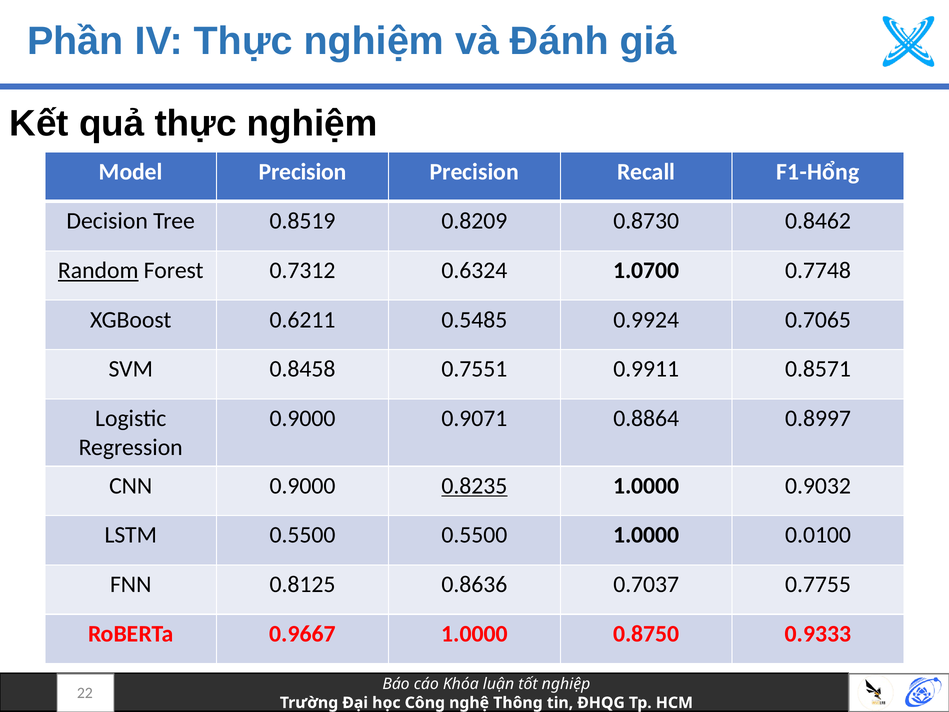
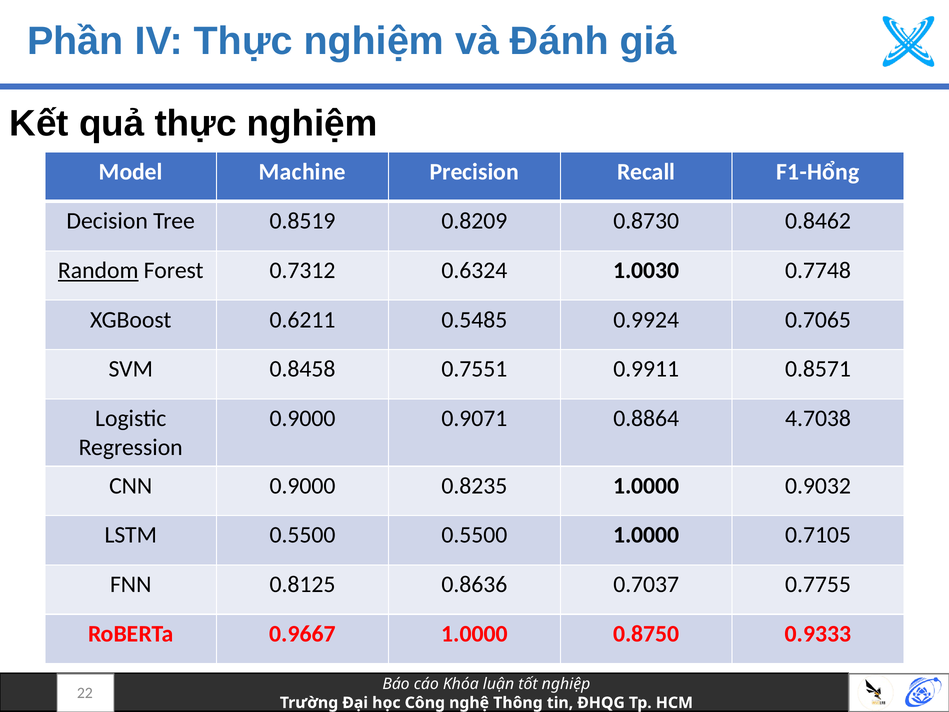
Model Precision: Precision -> Machine (302, 172)
1.0700: 1.0700 -> 1.0030 (646, 270)
0.8997: 0.8997 -> 4.7038 (818, 418)
0.8235 underline: present -> none (474, 486)
0.0100: 0.0100 -> 0.7105 (818, 535)
